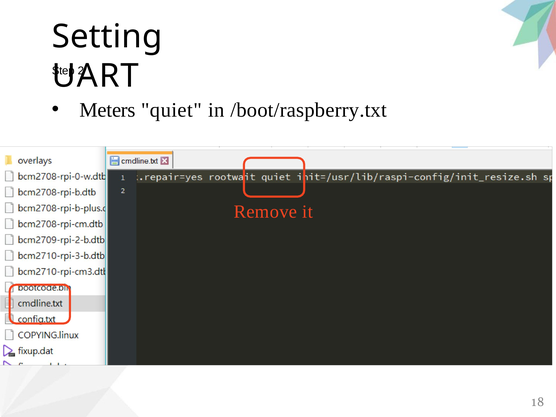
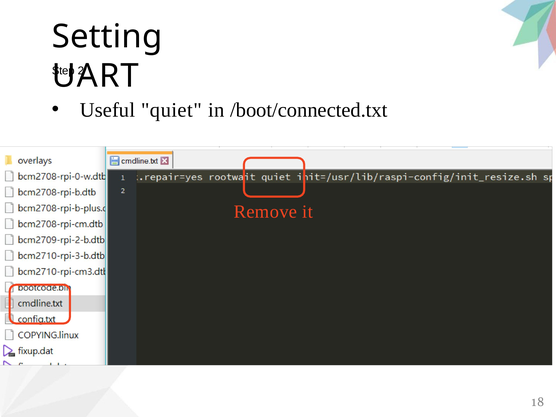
Meters: Meters -> Useful (107, 110)
/boot/raspberry.txt: /boot/raspberry.txt -> /boot/connected.txt (309, 110)
